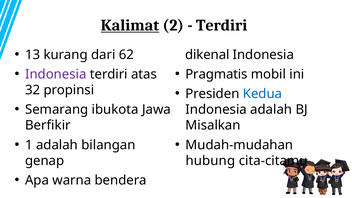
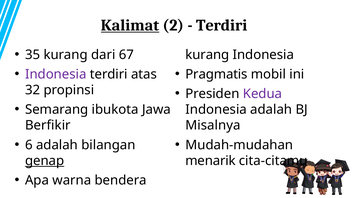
13: 13 -> 35 (33, 55)
62: 62 -> 67 (126, 55)
dikenal: dikenal -> kurang (207, 55)
Kedua colour: blue -> purple (263, 94)
Misalkan: Misalkan -> Misalnya (213, 125)
1: 1 -> 6 (29, 145)
genap underline: none -> present (45, 161)
hubung: hubung -> menarik (210, 161)
